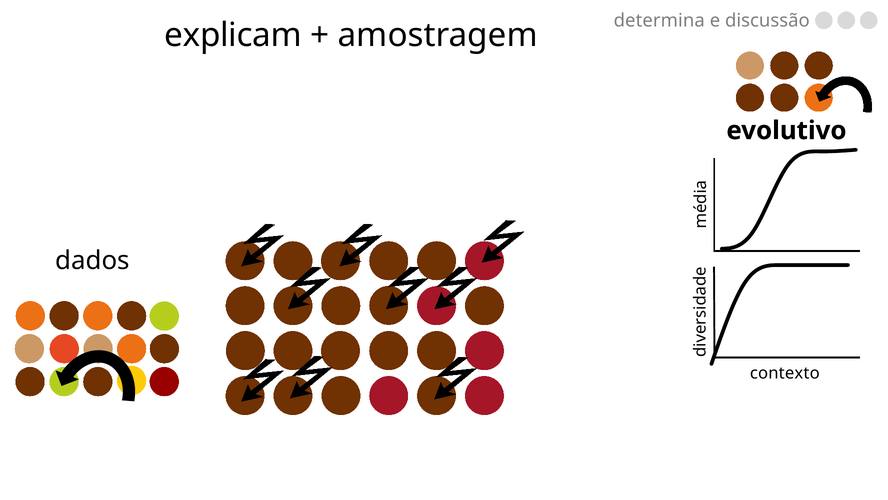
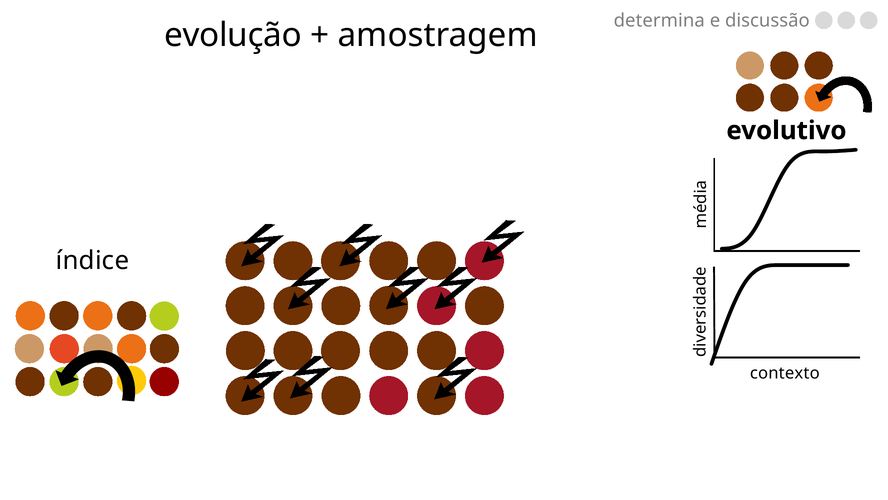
explicam: explicam -> evolução (233, 35)
dados: dados -> índice (92, 260)
